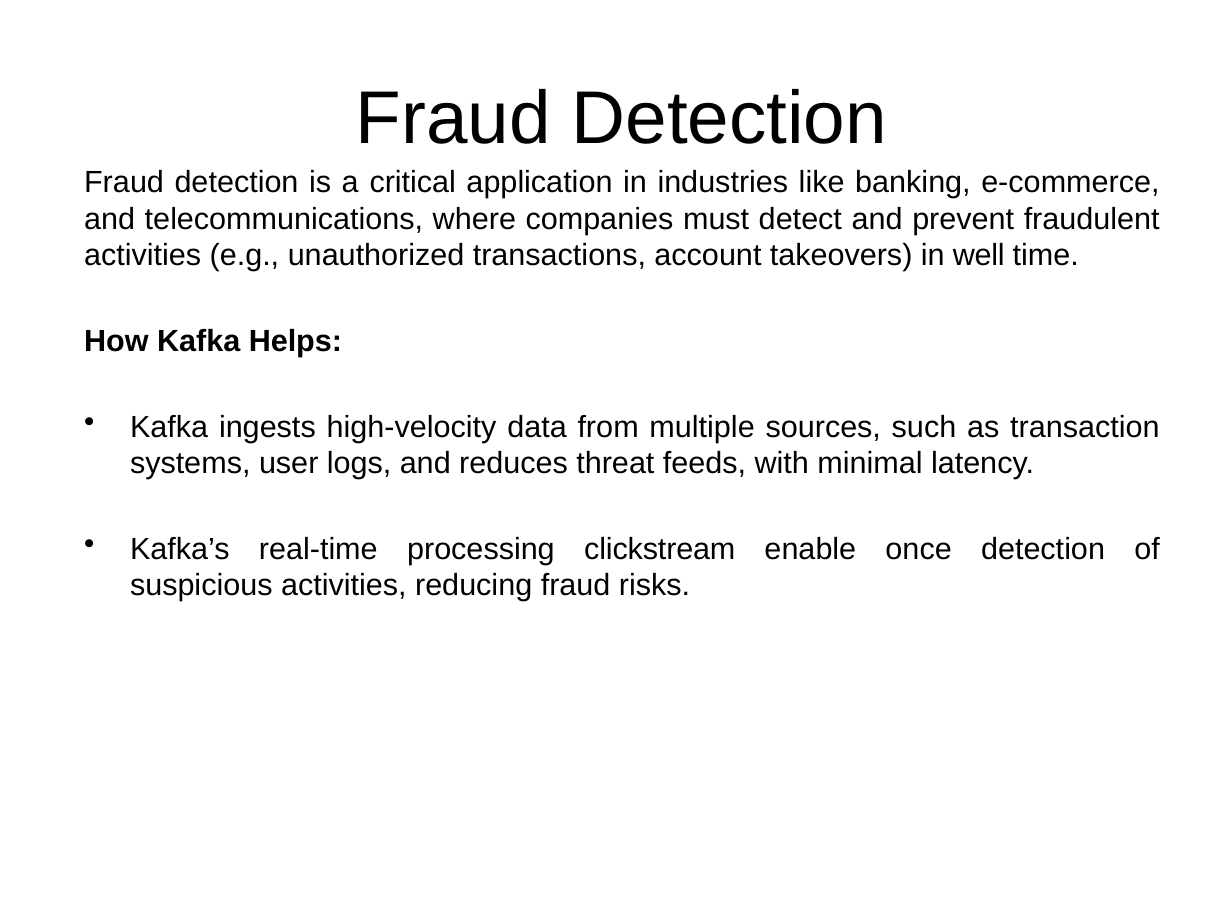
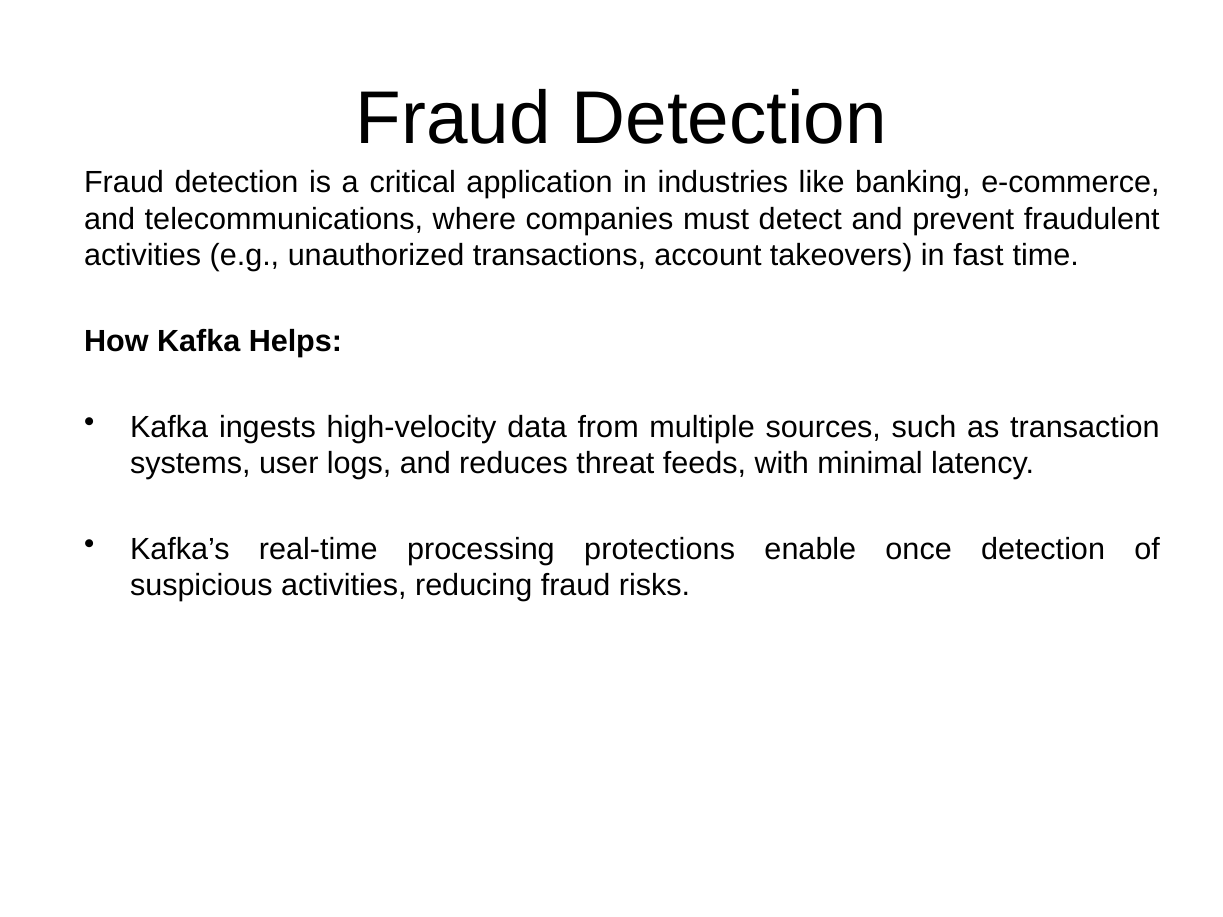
well: well -> fast (978, 256)
clickstream: clickstream -> protections (660, 549)
